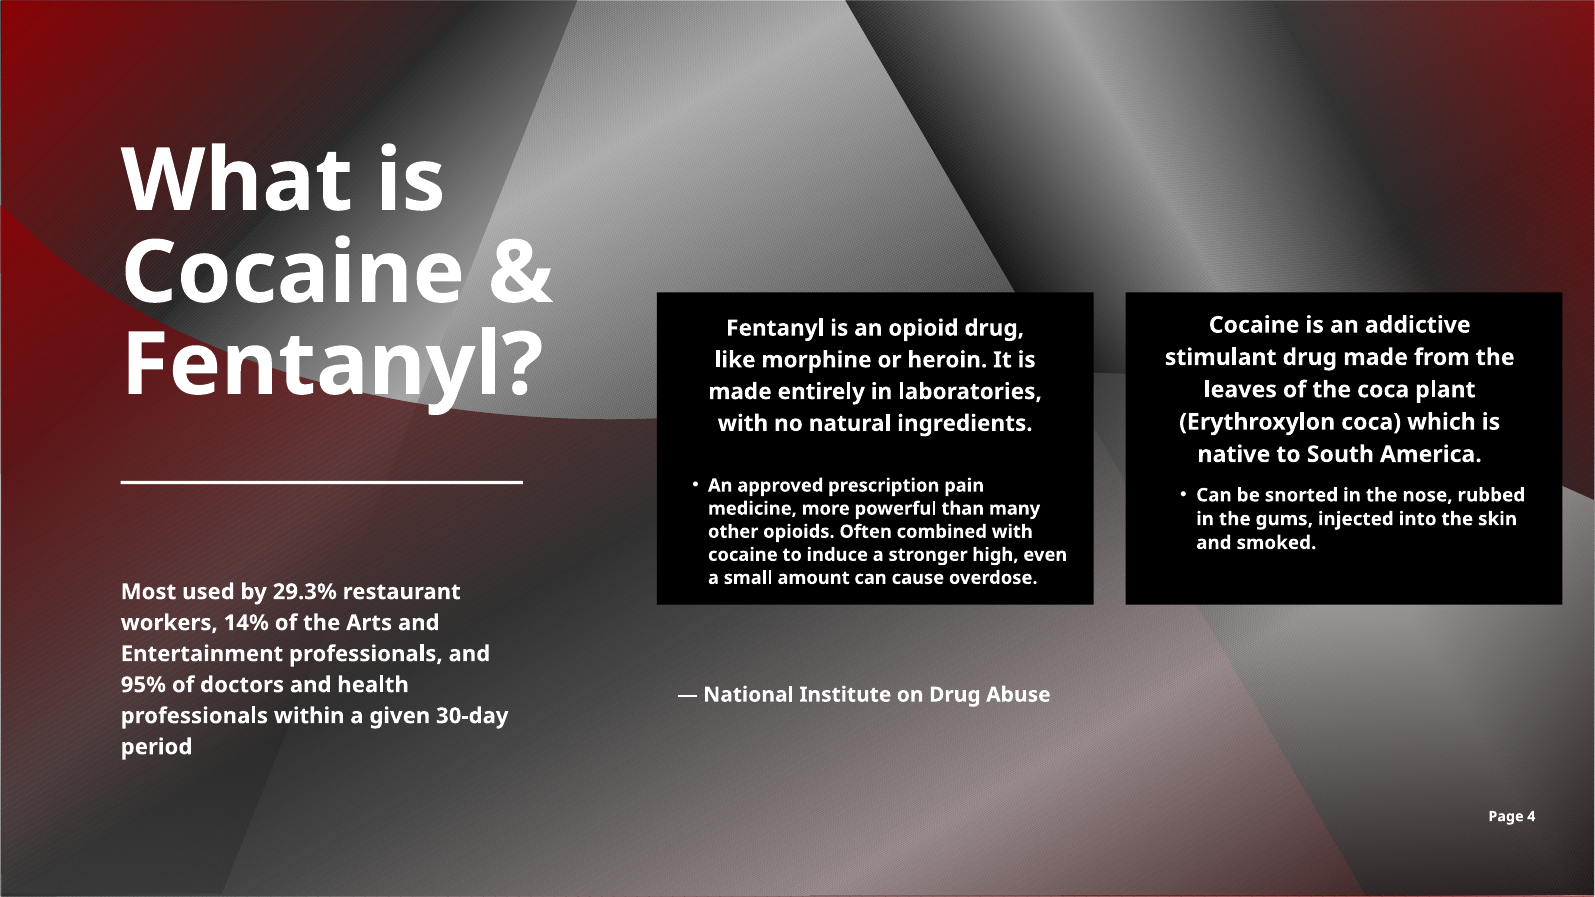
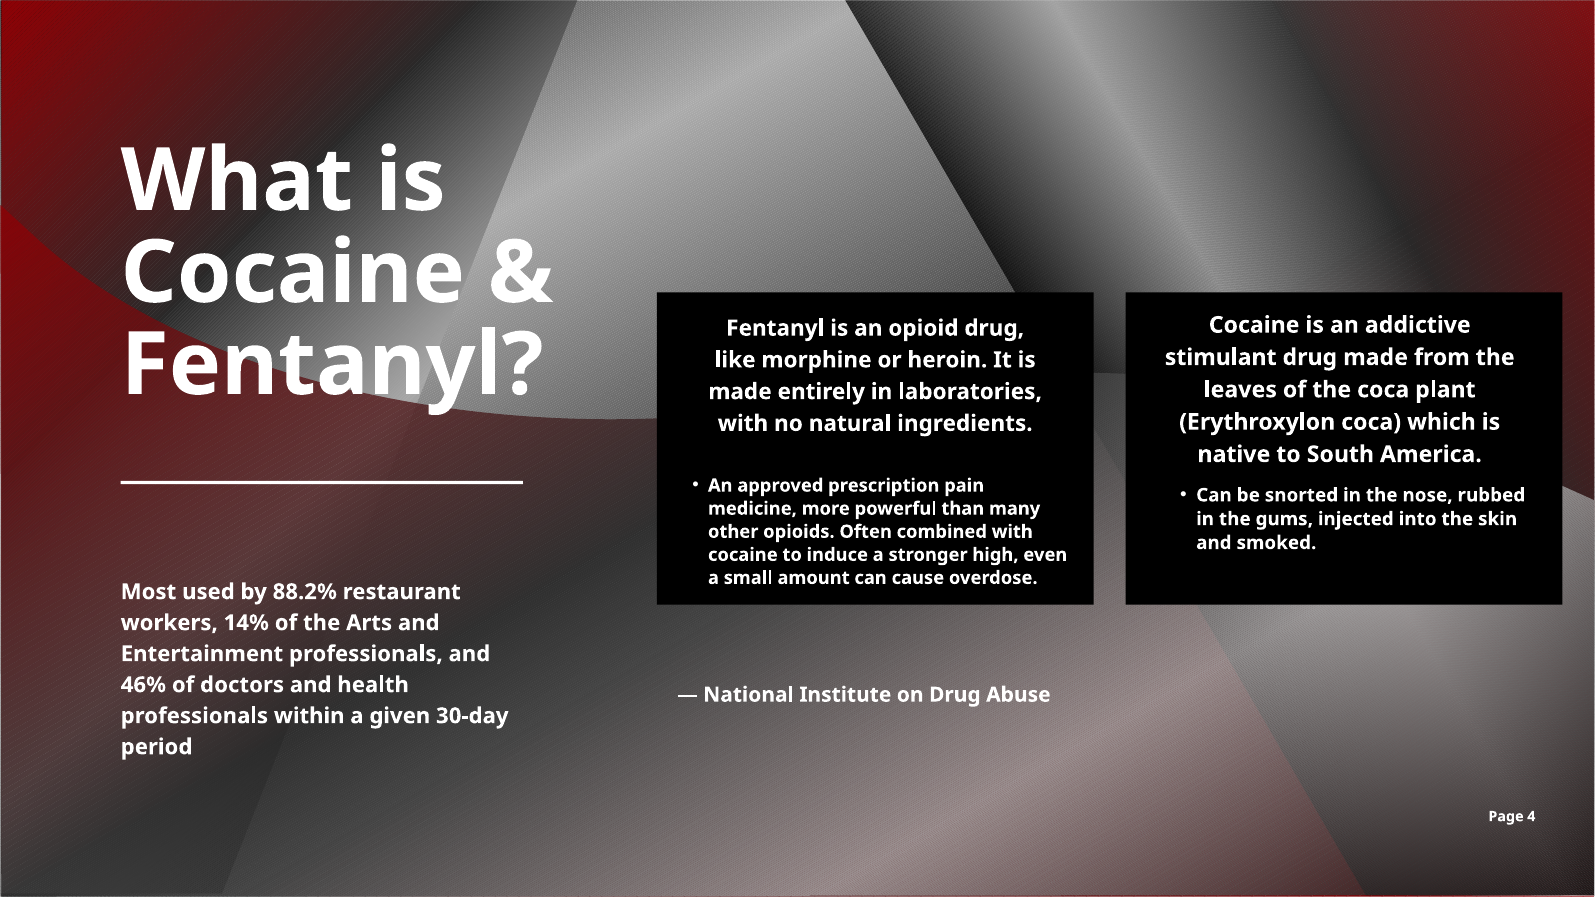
29.3%: 29.3% -> 88.2% (305, 592)
95%: 95% -> 46% (143, 685)
